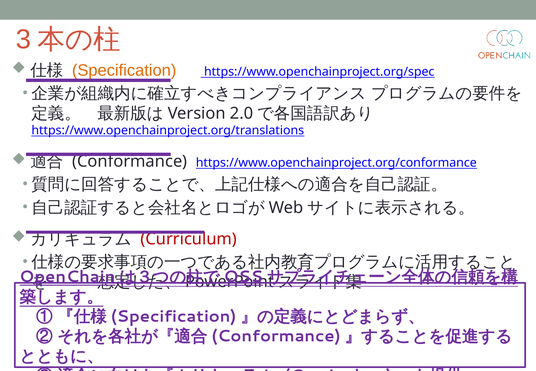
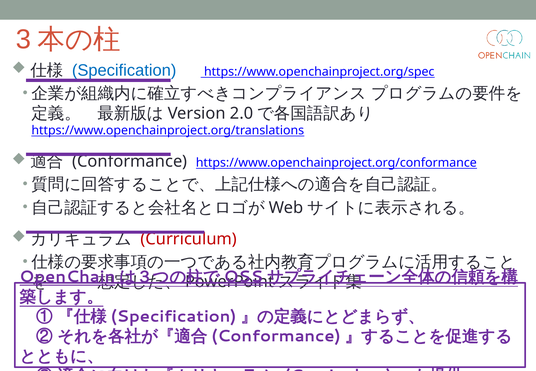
Specification colour: orange -> blue (124, 70)
